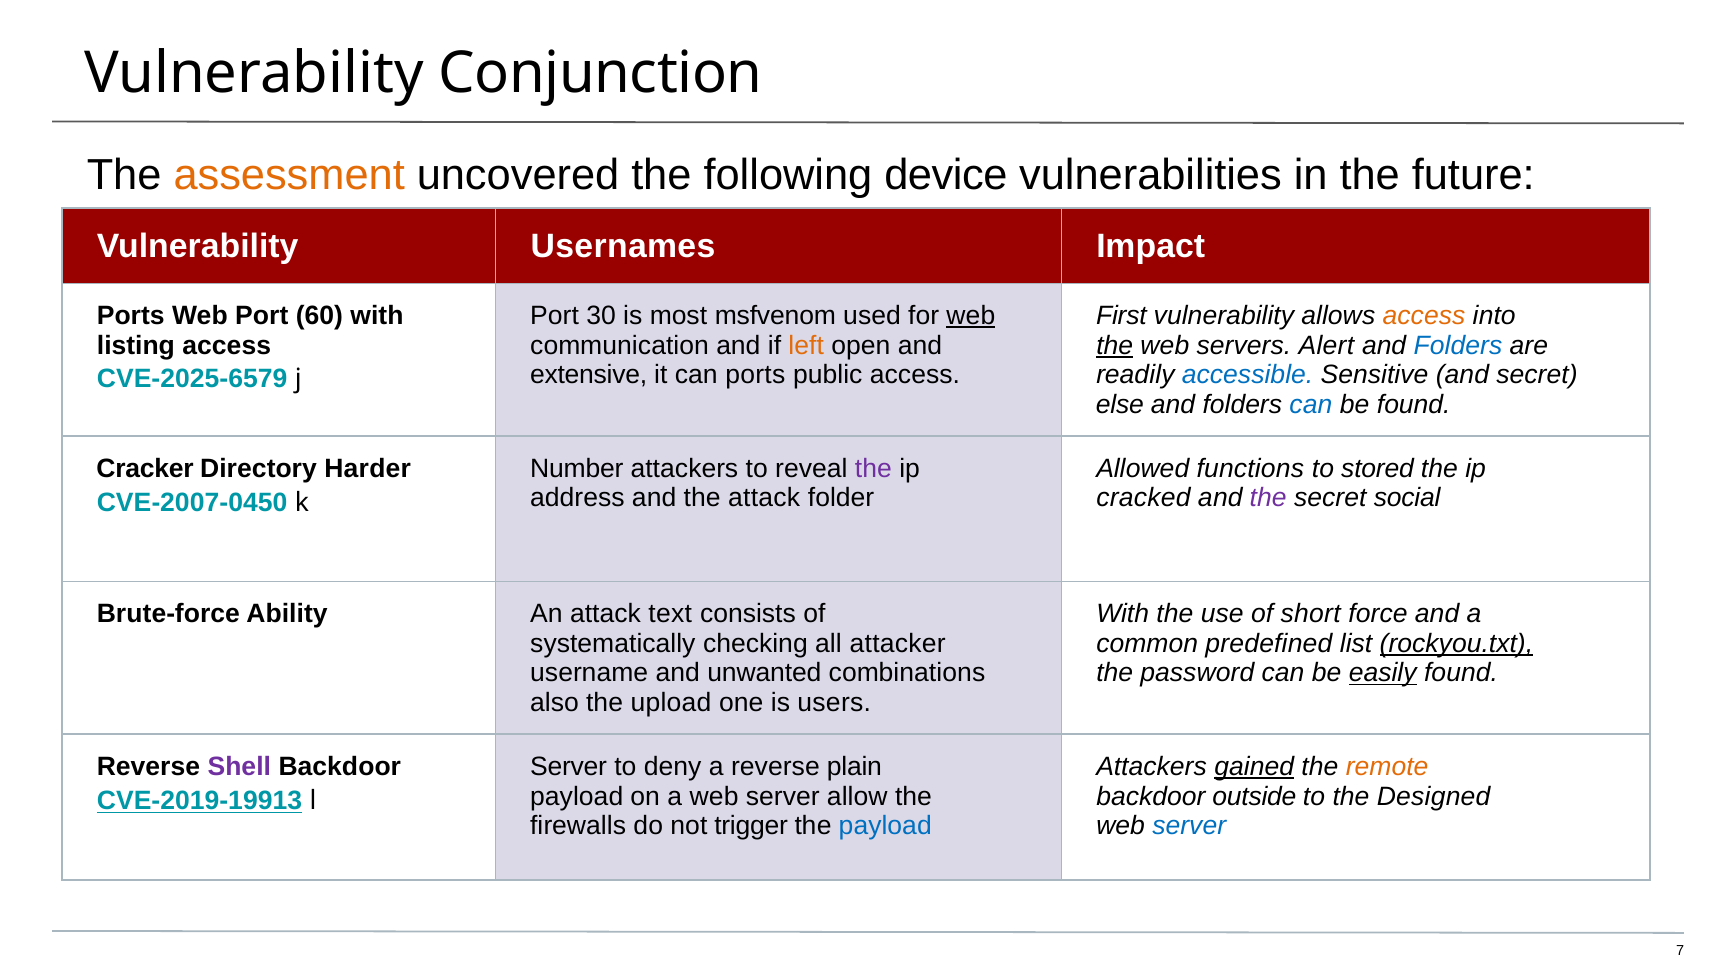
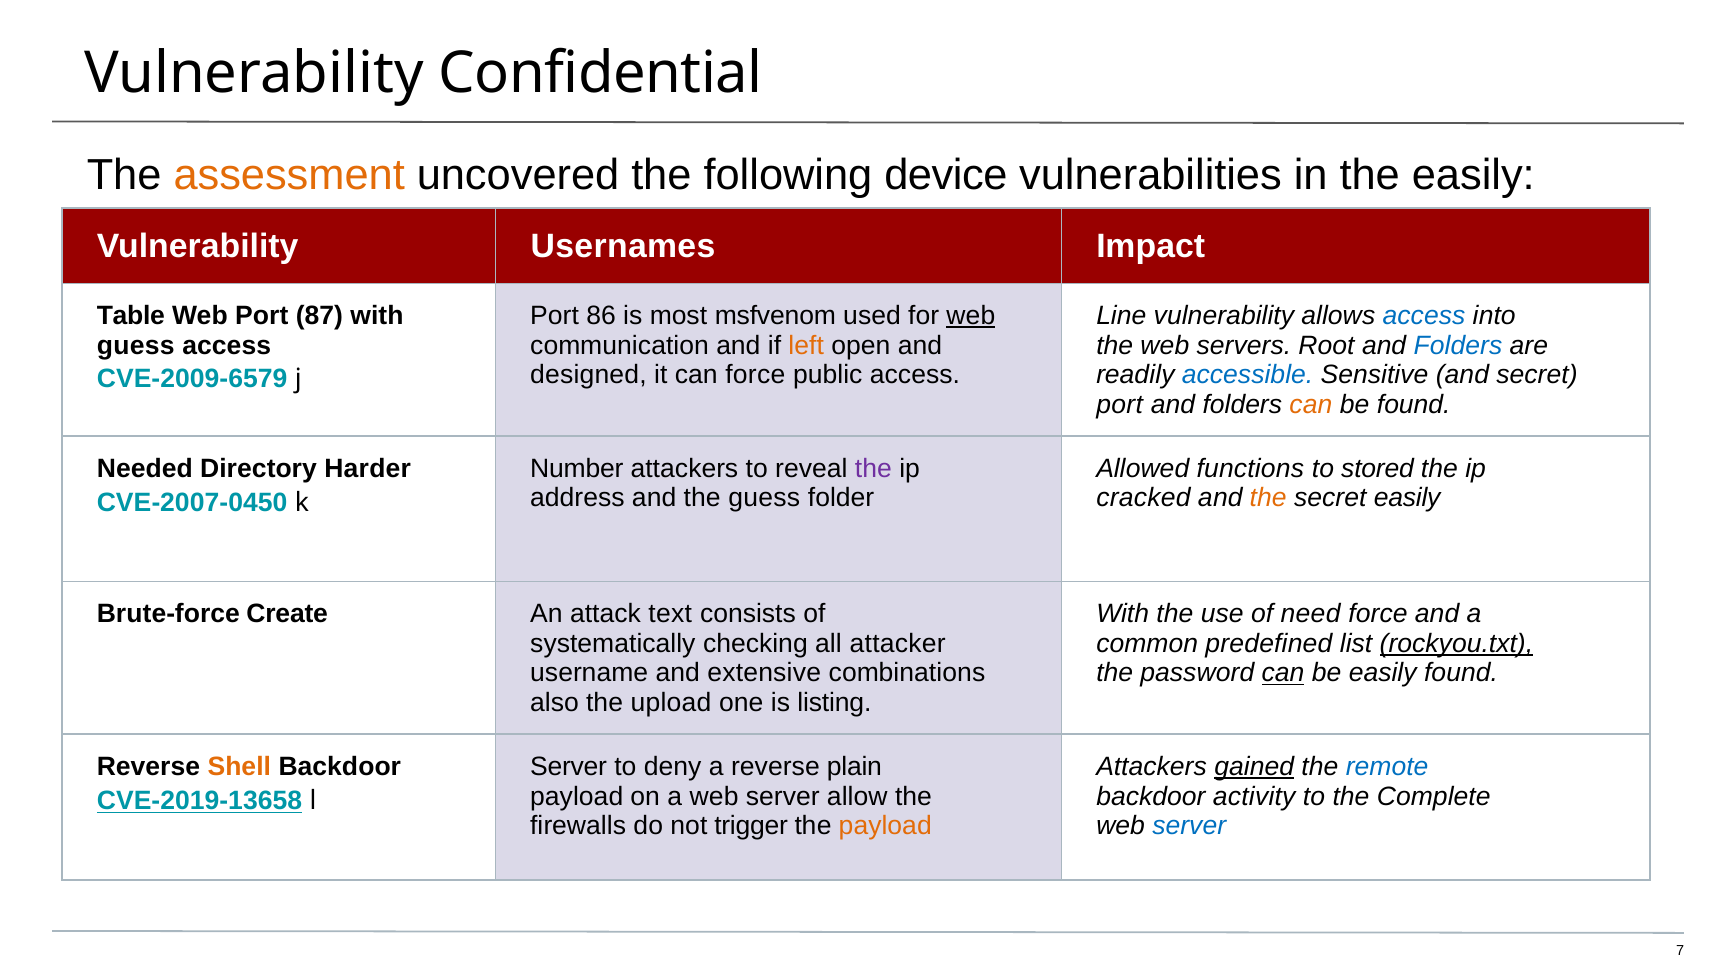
Conjunction: Conjunction -> Confidential (601, 74)
the future: future -> easily (1473, 175)
Ports: Ports -> Table (131, 316)
60: 60 -> 87 (319, 316)
30: 30 -> 86 (601, 316)
First: First -> Line (1121, 316)
access colour: orange -> blue (1424, 316)
listing: listing -> guess (136, 346)
the underline: present -> none (1115, 346)
Alert: Alert -> Root (1327, 346)
extensive: extensive -> designed (588, 375)
can ports: ports -> force (755, 375)
CVE-2025-6579: CVE-2025-6579 -> CVE-2009-6579 (192, 379)
else: else -> port (1120, 405)
can colour: blue -> orange (1311, 405)
Cracker: Cracker -> Needed (145, 469)
the attack: attack -> guess (764, 498)
the colour: purple -> orange (1268, 498)
secret social: social -> easily (1407, 498)
Ability: Ability -> Create (287, 614)
short: short -> need (1311, 614)
unwanted: unwanted -> extensive (764, 673)
can underline: none -> present (1283, 673)
easily underline: present -> none (1383, 673)
users: users -> listing (834, 703)
Shell colour: purple -> orange (239, 767)
remote colour: orange -> blue (1387, 767)
outside: outside -> activity (1254, 797)
Designed: Designed -> Complete (1434, 797)
CVE-2019-19913: CVE-2019-19913 -> CVE-2019-13658 (199, 801)
payload colour: blue -> orange (885, 826)
